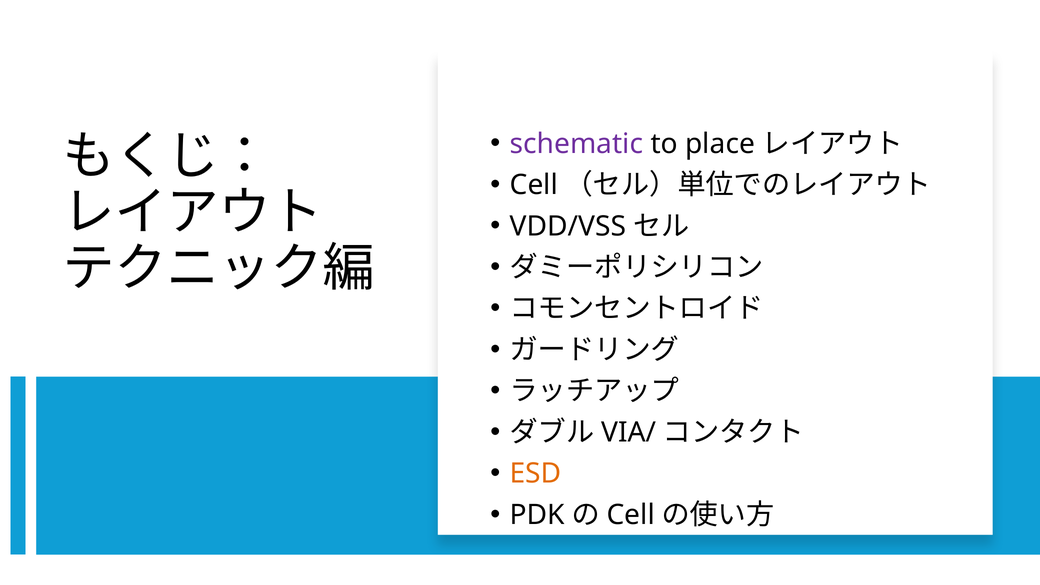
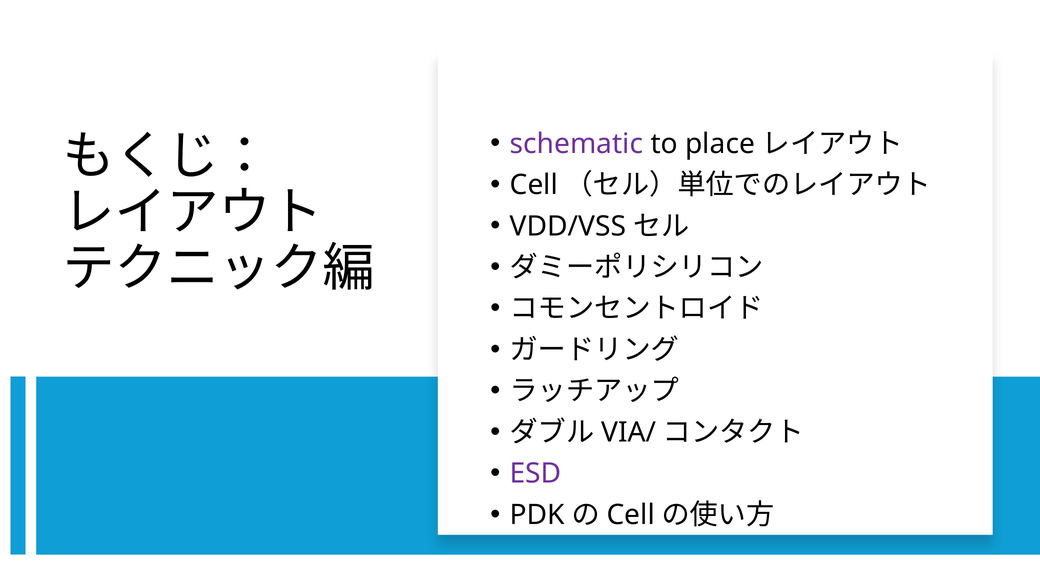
ESD colour: orange -> purple (536, 474)
